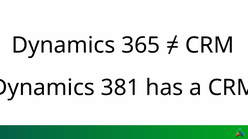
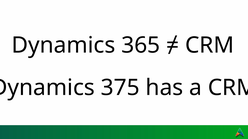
381: 381 -> 375 (120, 88)
